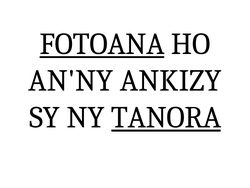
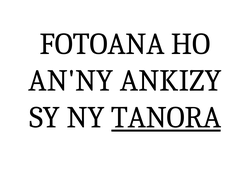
FOTOANA underline: present -> none (102, 44)
